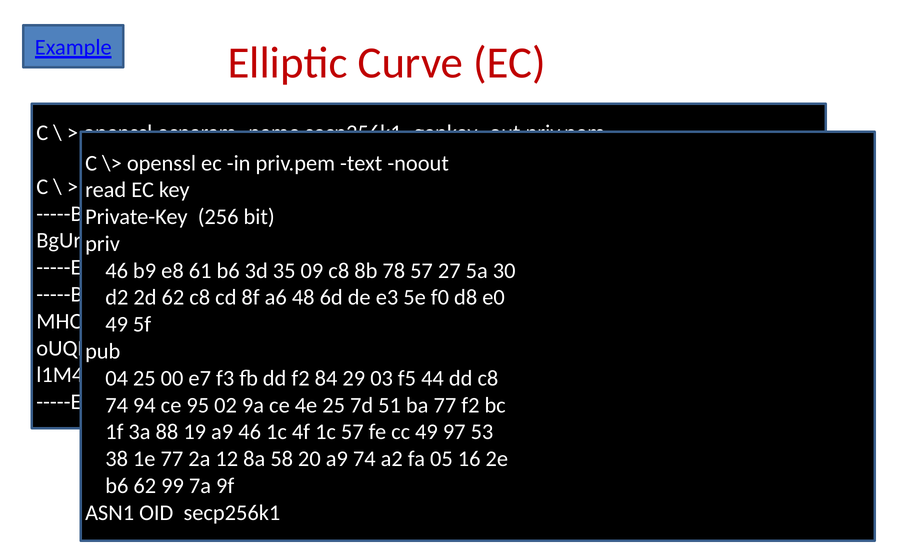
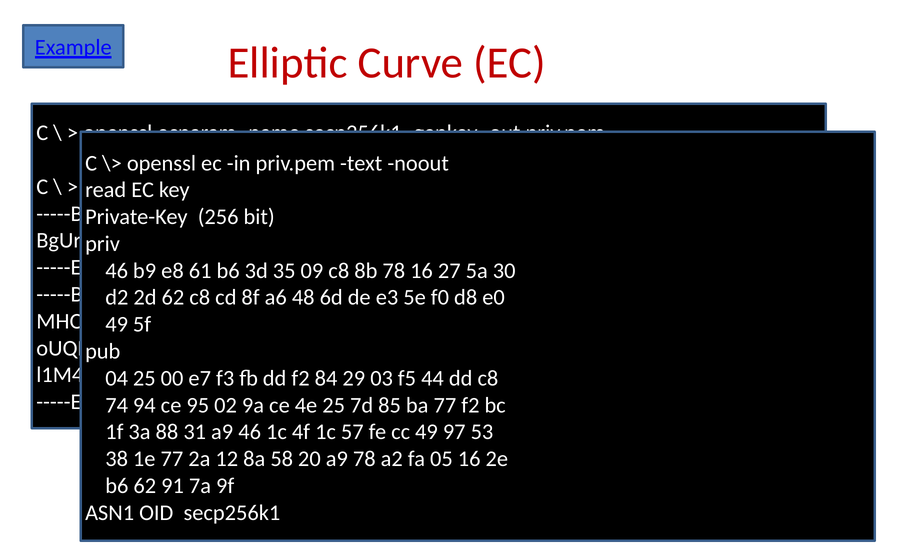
78 57: 57 -> 16 (421, 271)
51: 51 -> 85 (390, 406)
19: 19 -> 31 (195, 432)
a9 74: 74 -> 78 (364, 459)
99: 99 -> 91 (173, 486)
